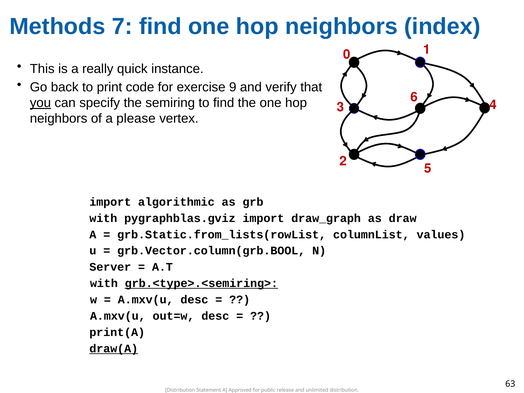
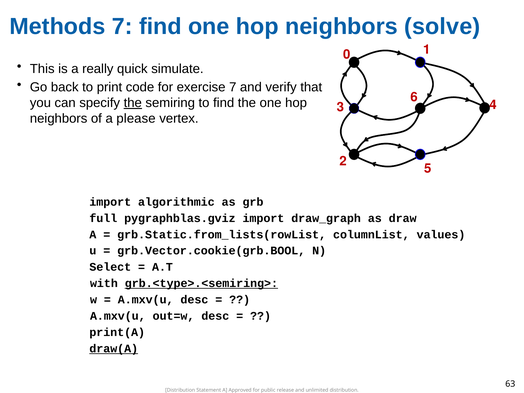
index: index -> solve (442, 27)
instance: instance -> simulate (177, 69)
exercise 9: 9 -> 7 (233, 87)
you underline: present -> none (40, 103)
the underline: none -> present (133, 103)
with: with -> full (103, 218)
grb.Vector.column(grb.BOOL: grb.Vector.column(grb.BOOL -> grb.Vector.cookie(grb.BOOL (211, 251)
Server: Server -> Select (110, 267)
